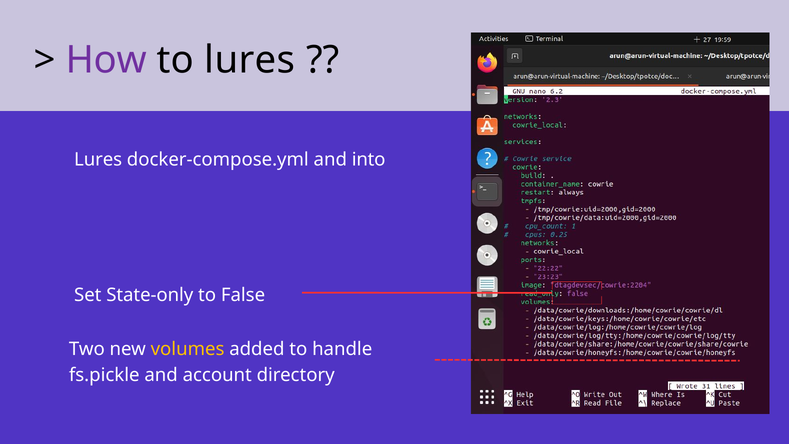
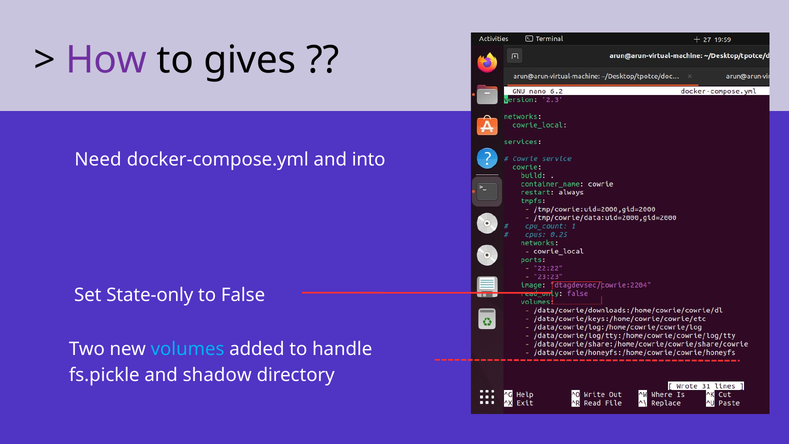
to lures: lures -> gives (250, 60)
Lures: Lures -> Need (98, 159)
volumes colour: yellow -> light blue (188, 349)
account: account -> shadow (217, 375)
